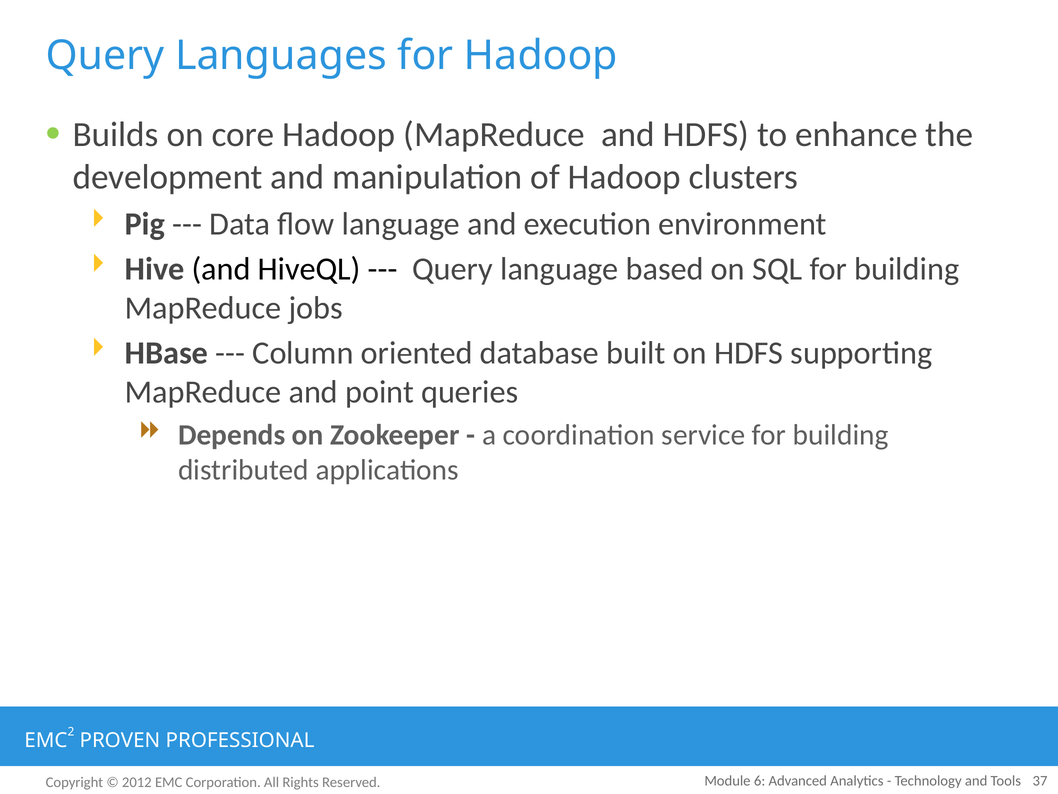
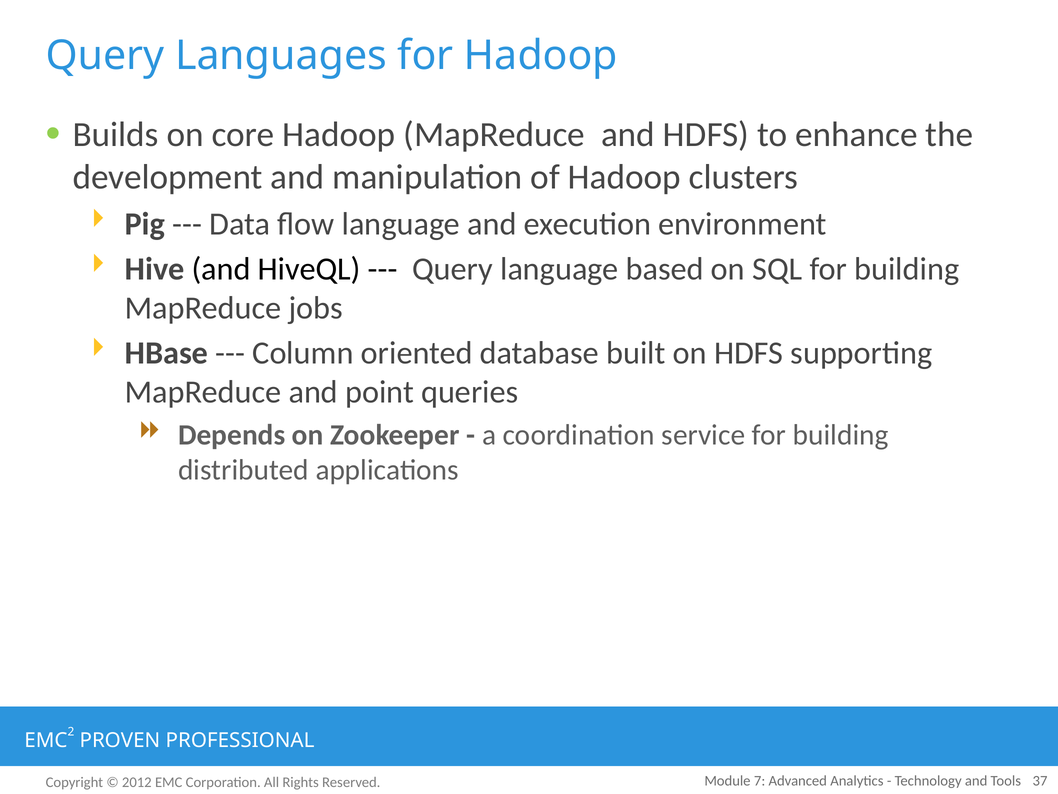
6: 6 -> 7 (760, 780)
